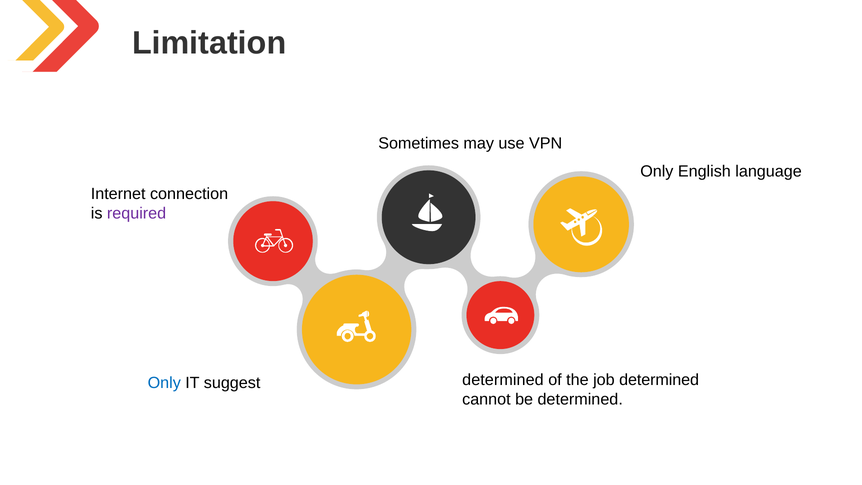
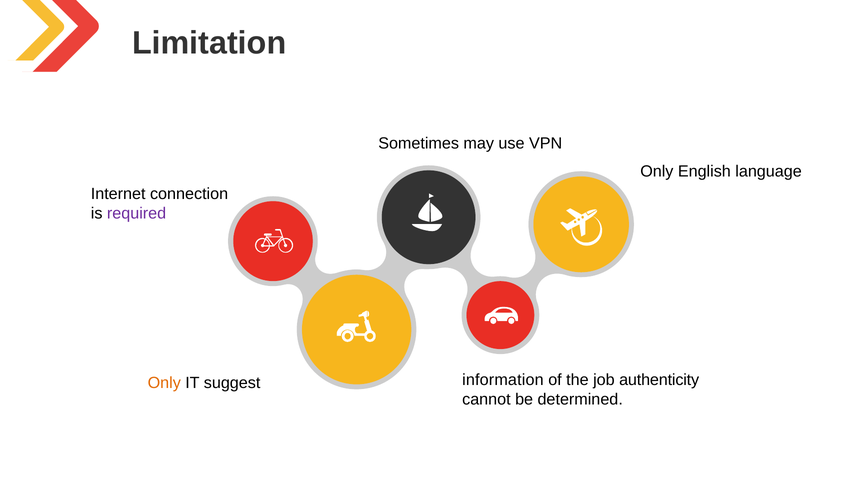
determined: determined -> information (503, 380)
job determined: determined -> authenticity (659, 380)
Only colour: blue -> orange (164, 383)
